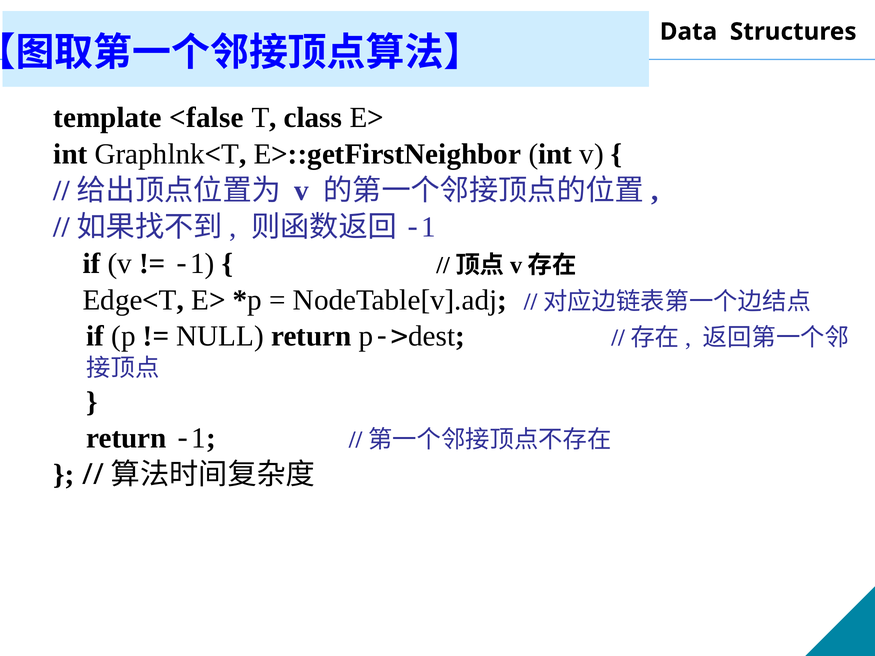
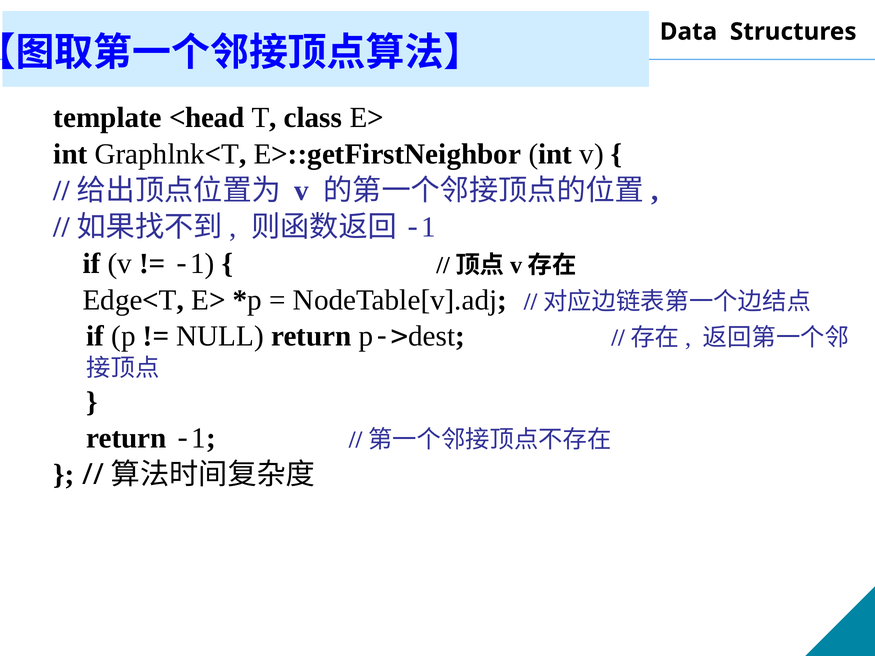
<false: <false -> <head (207, 118)
